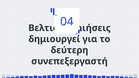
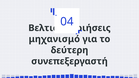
δημιουργεί: δημιουργεί -> μηχανισμό (54, 39)
